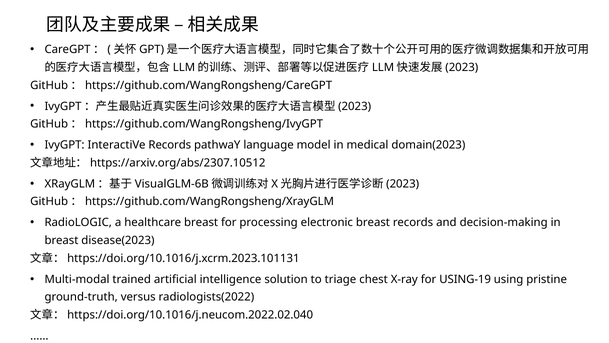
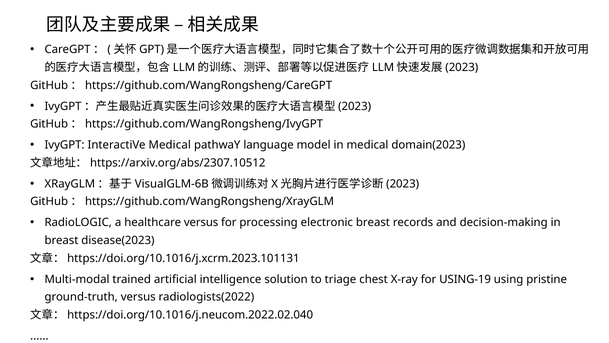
InteractiVe Records: Records -> Medical (170, 145)
healthcare breast: breast -> versus (201, 222)
